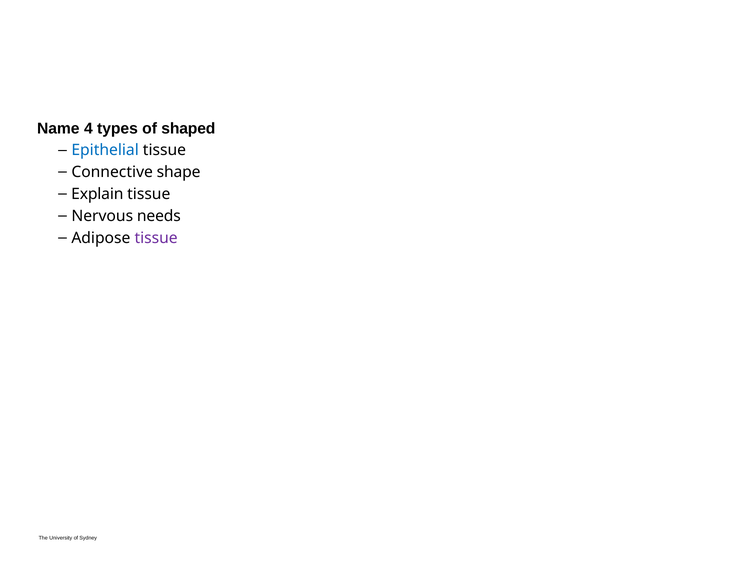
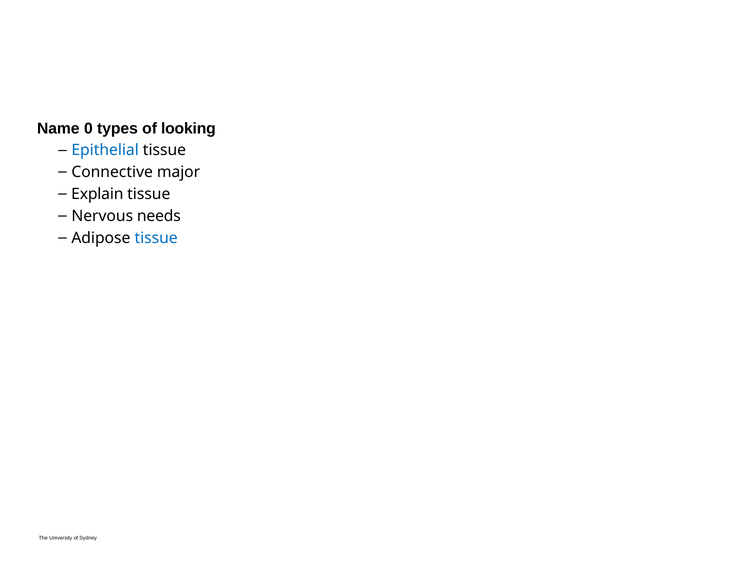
4: 4 -> 0 (88, 128)
shaped: shaped -> looking (188, 128)
shape: shape -> major (179, 172)
tissue colour: purple -> blue (156, 238)
